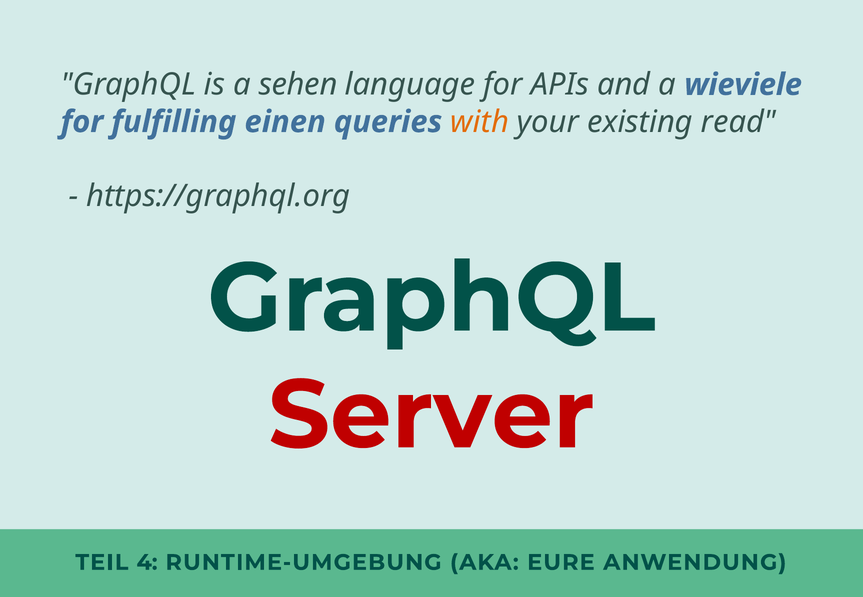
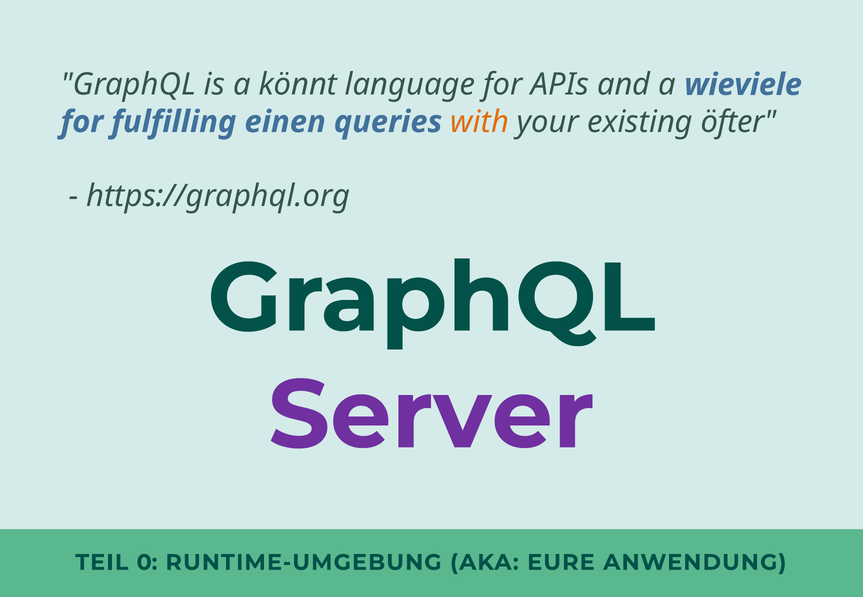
sehen: sehen -> könnt (298, 85)
read: read -> öfter (739, 122)
Server colour: red -> purple (431, 416)
4: 4 -> 0 (147, 563)
